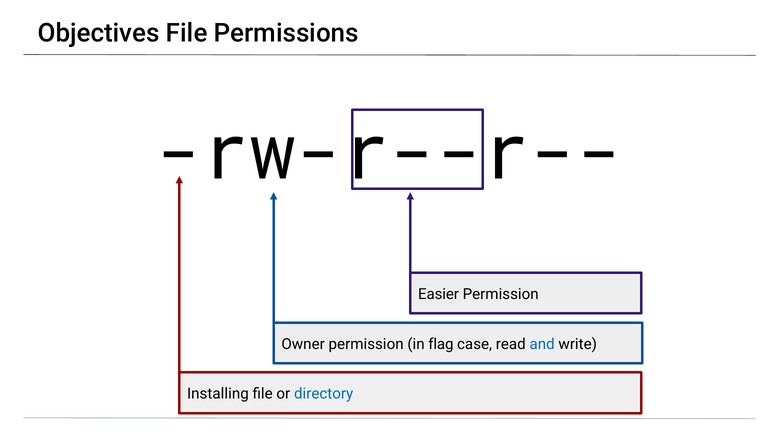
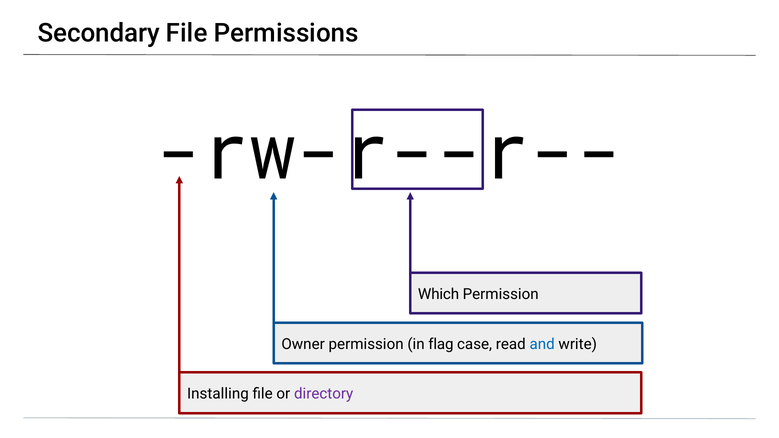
Objectives: Objectives -> Secondary (99, 33)
Easier: Easier -> Which (439, 294)
directory colour: blue -> purple (324, 394)
